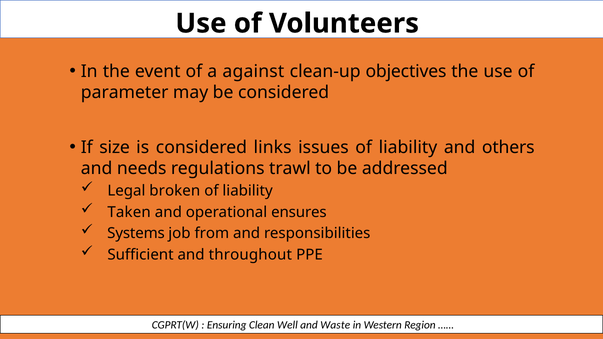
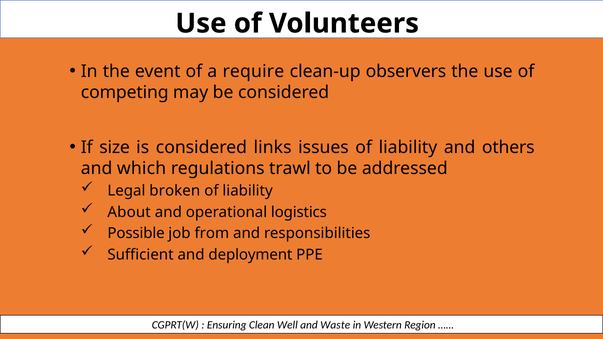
against: against -> require (253, 71)
objectives: objectives -> observers (406, 71)
parameter: parameter -> competing (125, 93)
needs: needs -> which (142, 168)
Taken: Taken -> About (129, 212)
ensures: ensures -> logistics (299, 212)
Systems: Systems -> Possible (136, 233)
throughout: throughout -> deployment (250, 255)
